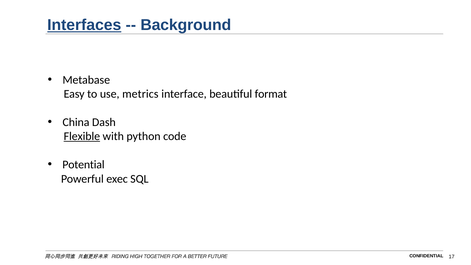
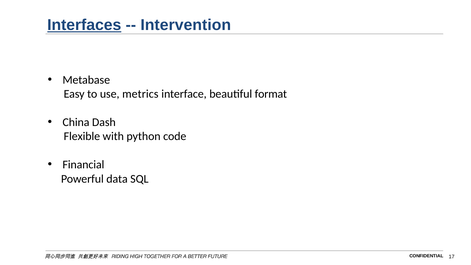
Background: Background -> Intervention (186, 25)
Flexible underline: present -> none (82, 136)
Potential: Potential -> Financial (83, 165)
exec: exec -> data (117, 179)
